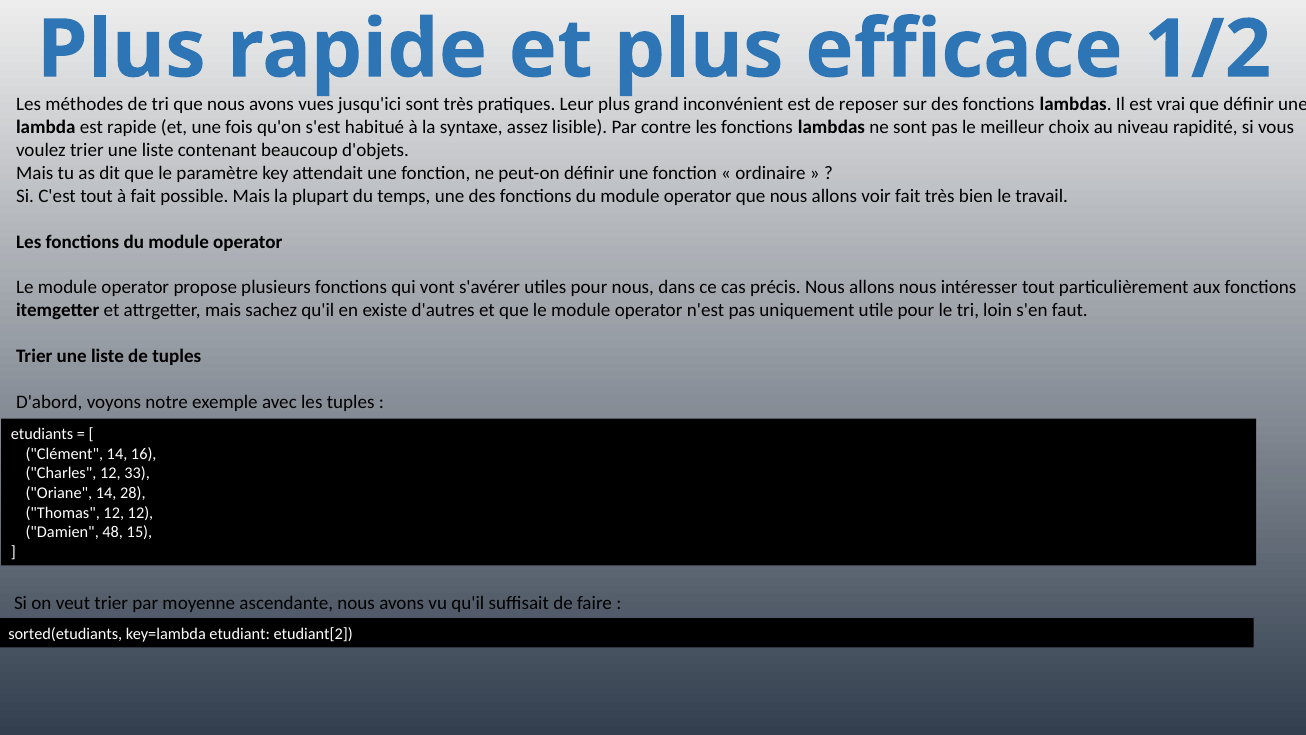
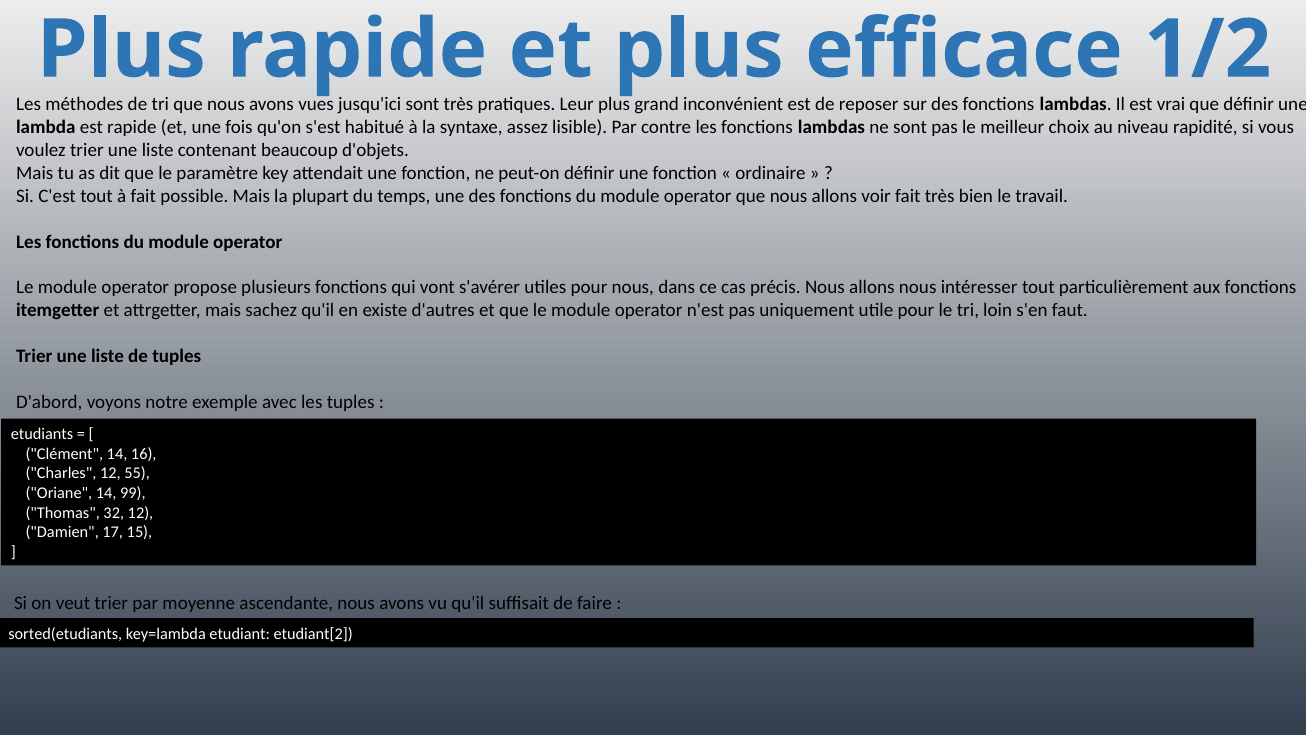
33: 33 -> 55 (137, 473)
28: 28 -> 99 (133, 493)
Thomas 12: 12 -> 32 (114, 512)
48: 48 -> 17 (113, 532)
